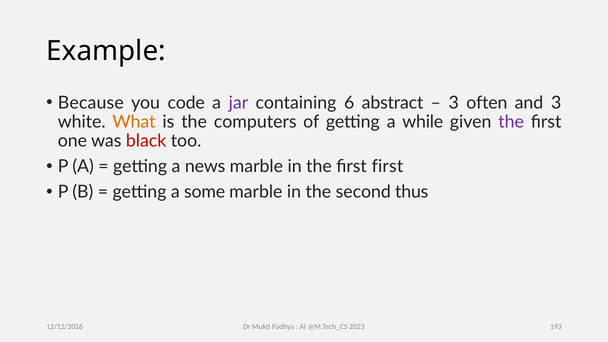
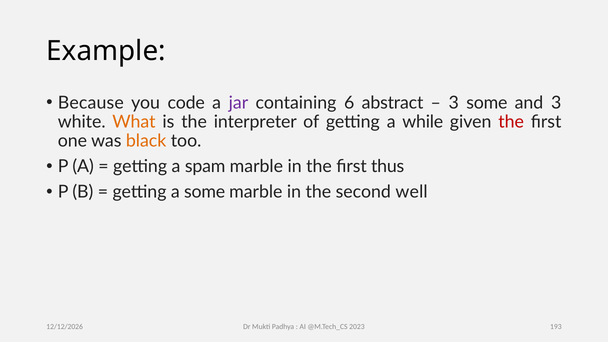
3 often: often -> some (487, 103)
computers: computers -> interpreter (255, 122)
the colour: purple -> red (511, 122)
black colour: red -> orange (146, 141)
news: news -> spam (205, 167)
first first: first -> thus (388, 167)
thus: thus -> well (412, 192)
